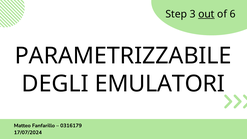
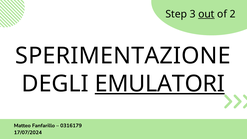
6: 6 -> 2 (233, 14)
PARAMETRIZZABILE: PARAMETRIZZABILE -> SPERIMENTAZIONE (123, 56)
EMULATORI underline: none -> present (160, 84)
